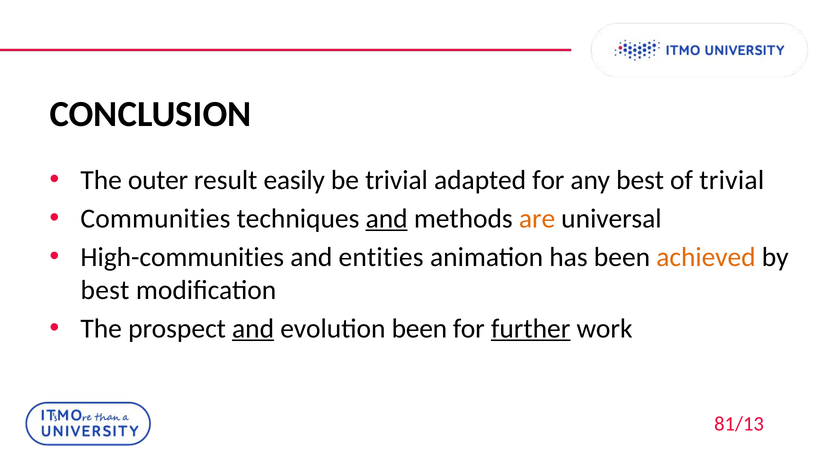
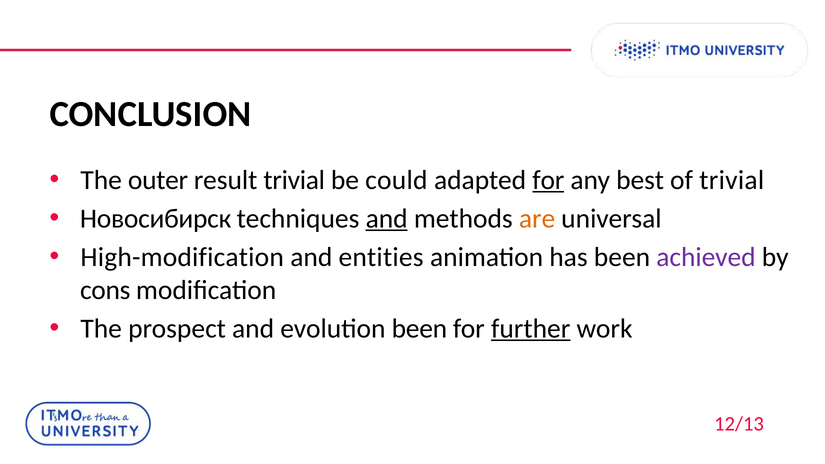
result easily: easily -> trivial (294, 180)
be trivial: trivial -> could (396, 180)
for underline: none -> present (548, 180)
Communities: Communities -> Новосибирск (156, 219)
High-communities: High-communities -> High-modification (182, 257)
achieved colour: orange -> purple (706, 257)
best: best -> cons (105, 290)
and underline: present -> none (253, 329)
81/13: 81/13 -> 12/13 (739, 424)
